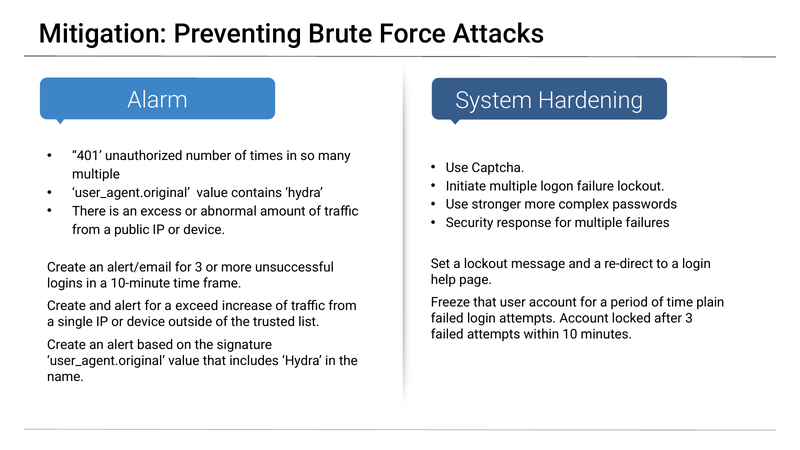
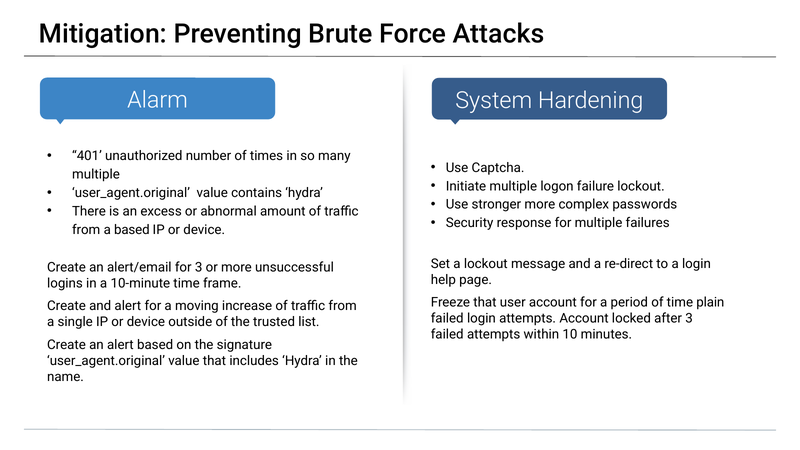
a public: public -> based (132, 230)
exceed: exceed -> moving (197, 306)
